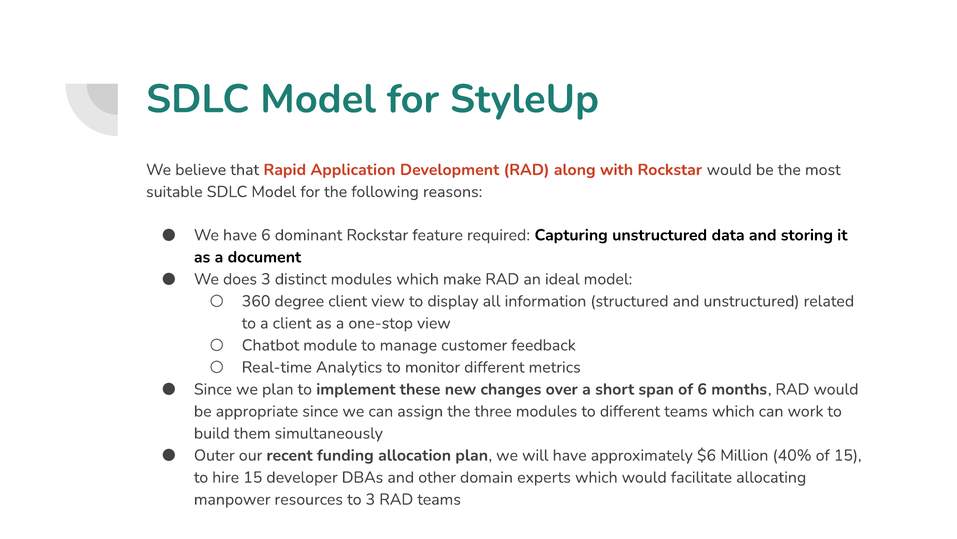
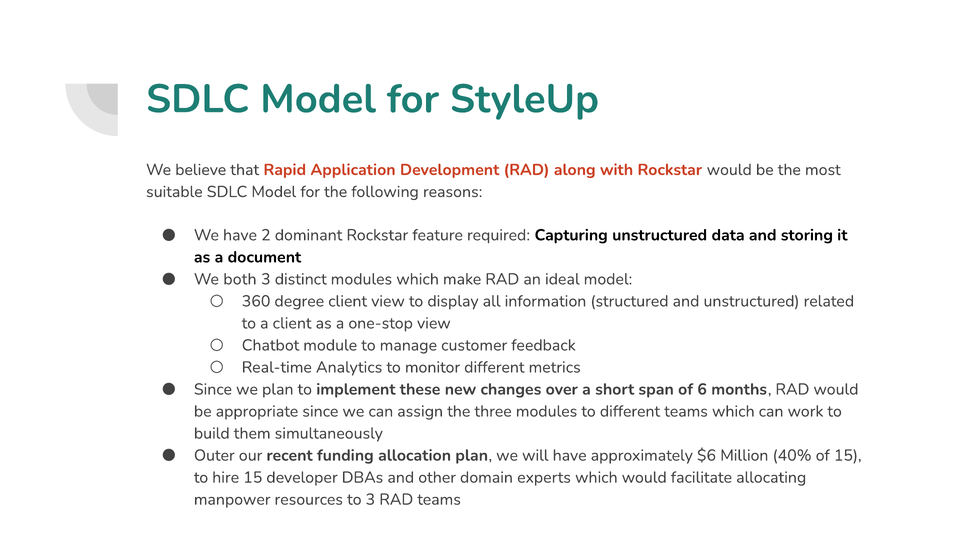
have 6: 6 -> 2 (266, 235)
does: does -> both (240, 279)
